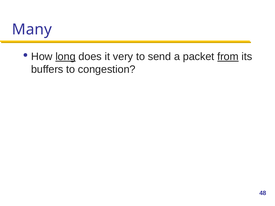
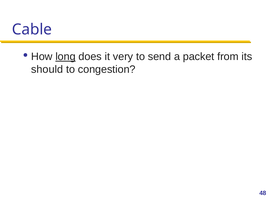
Many: Many -> Cable (32, 29)
from underline: present -> none (228, 57)
buffers: buffers -> should (47, 70)
